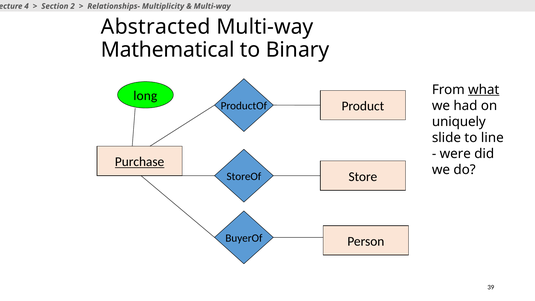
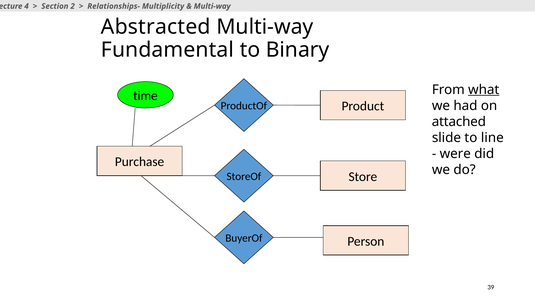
Mathematical: Mathematical -> Fundamental (168, 50)
long: long -> time (145, 96)
uniquely: uniquely -> attached (459, 122)
Purchase underline: present -> none (140, 162)
